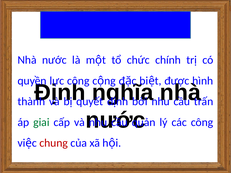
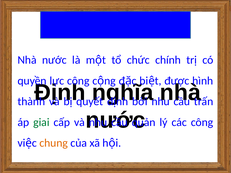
chung colour: red -> orange (54, 143)
